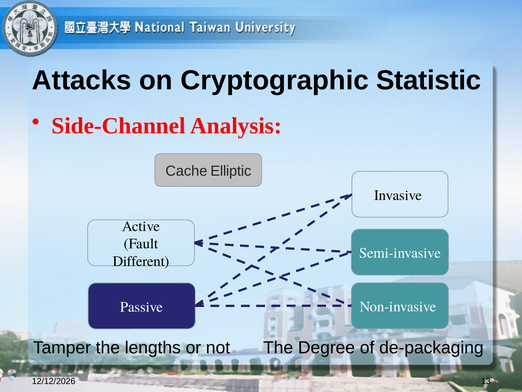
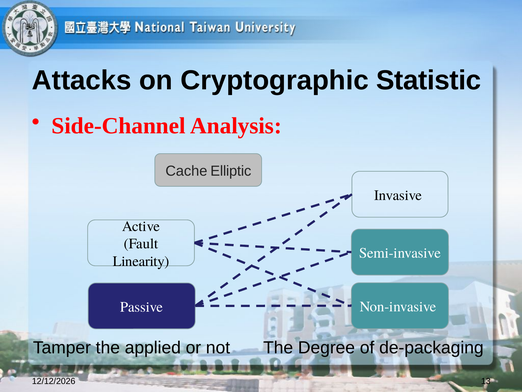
Different: Different -> Linearity (141, 261)
lengths: lengths -> applied (153, 347)
